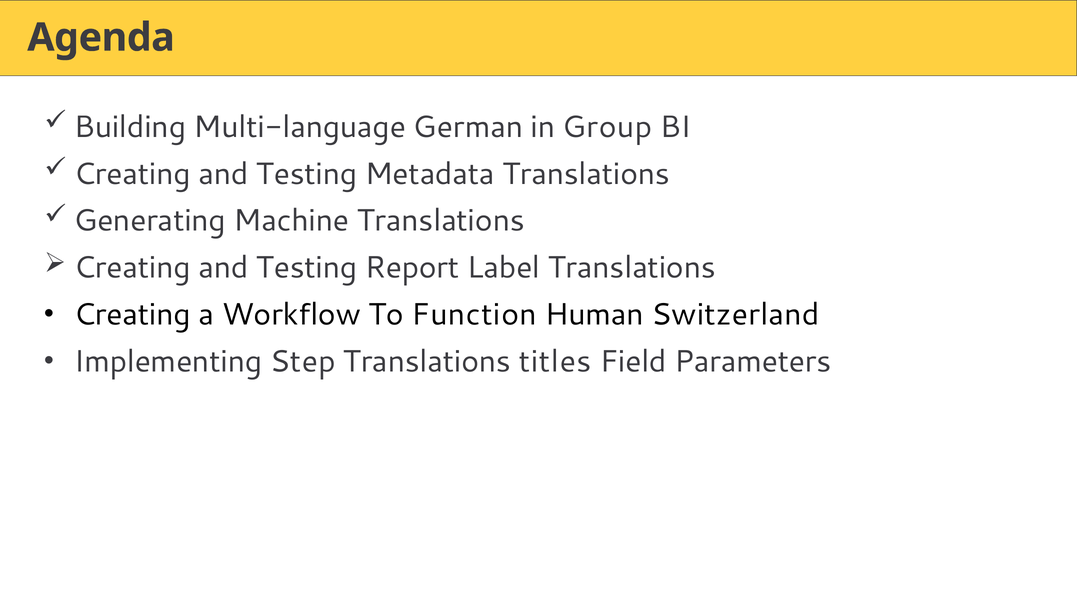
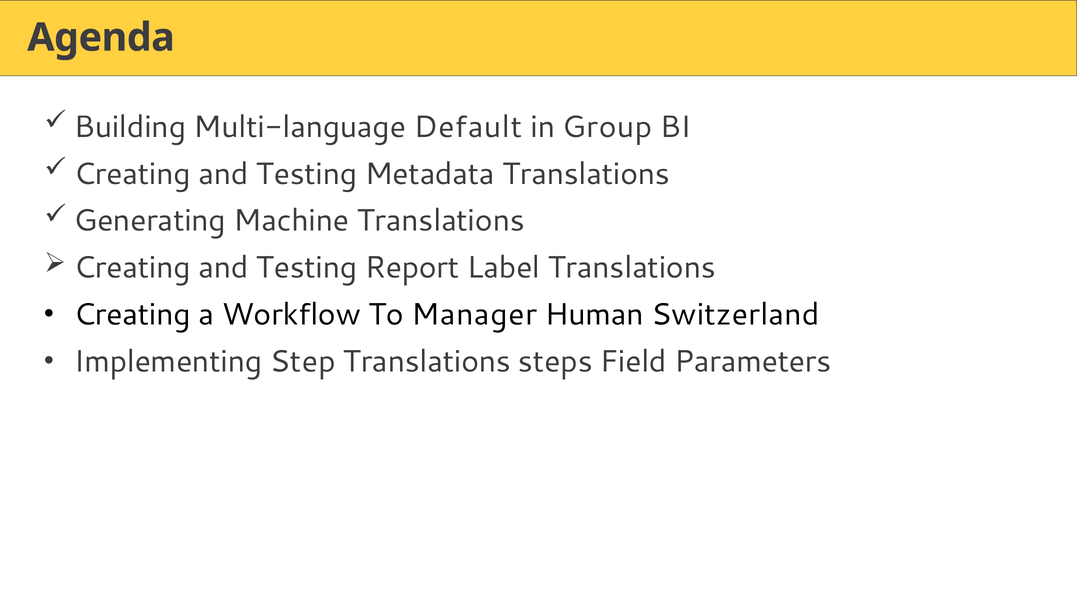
German: German -> Default (468, 127)
Function: Function -> Manager (474, 315)
titles: titles -> steps (556, 361)
